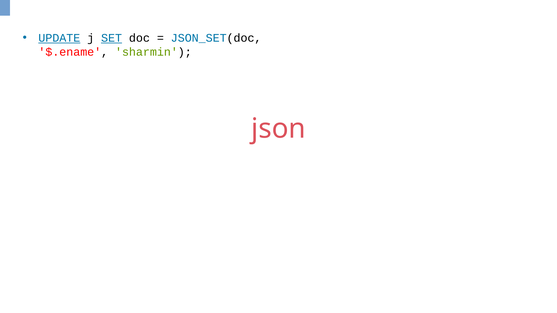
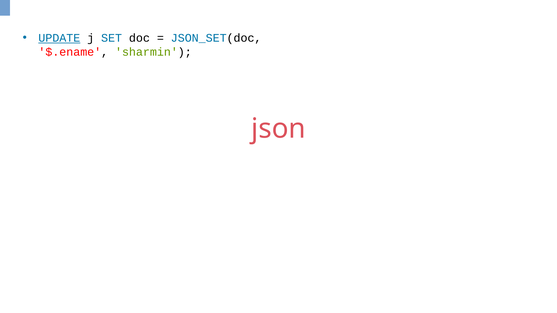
SET underline: present -> none (112, 38)
